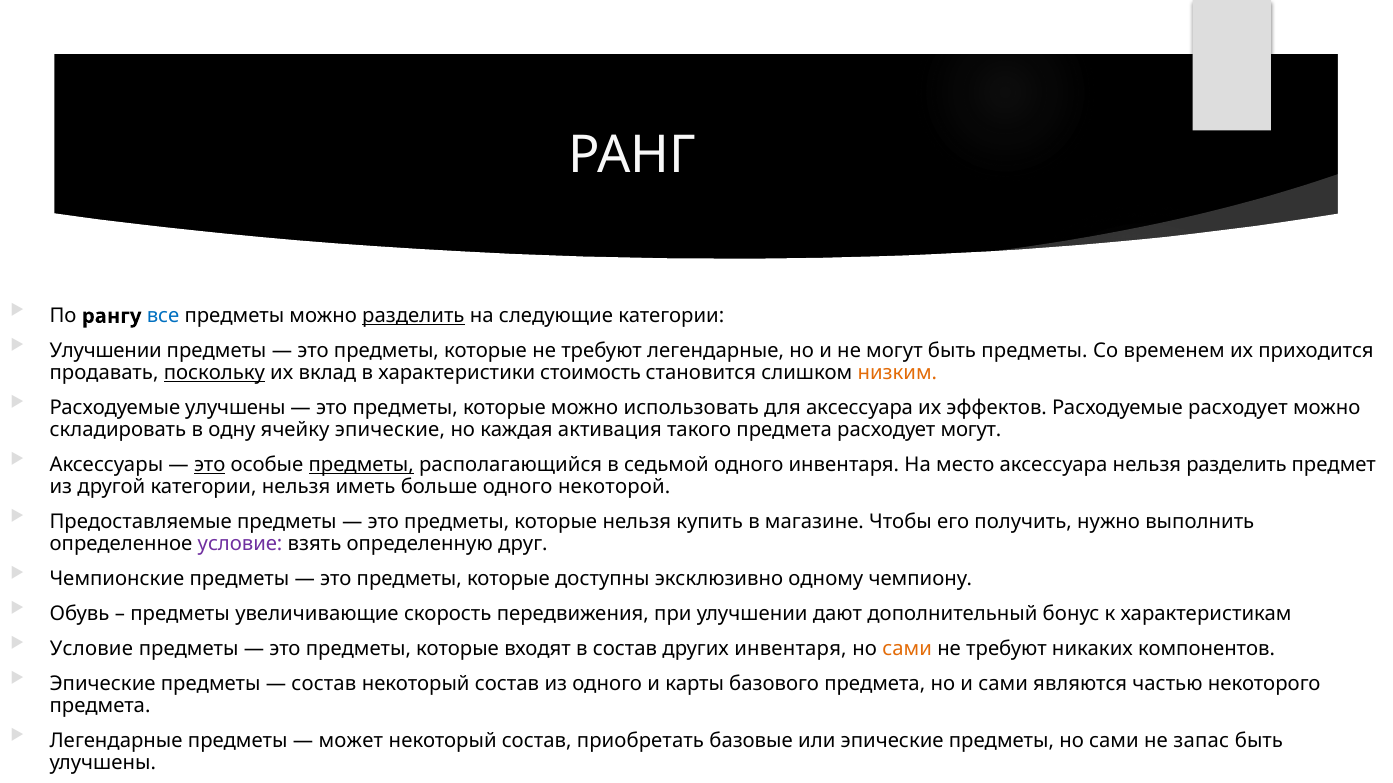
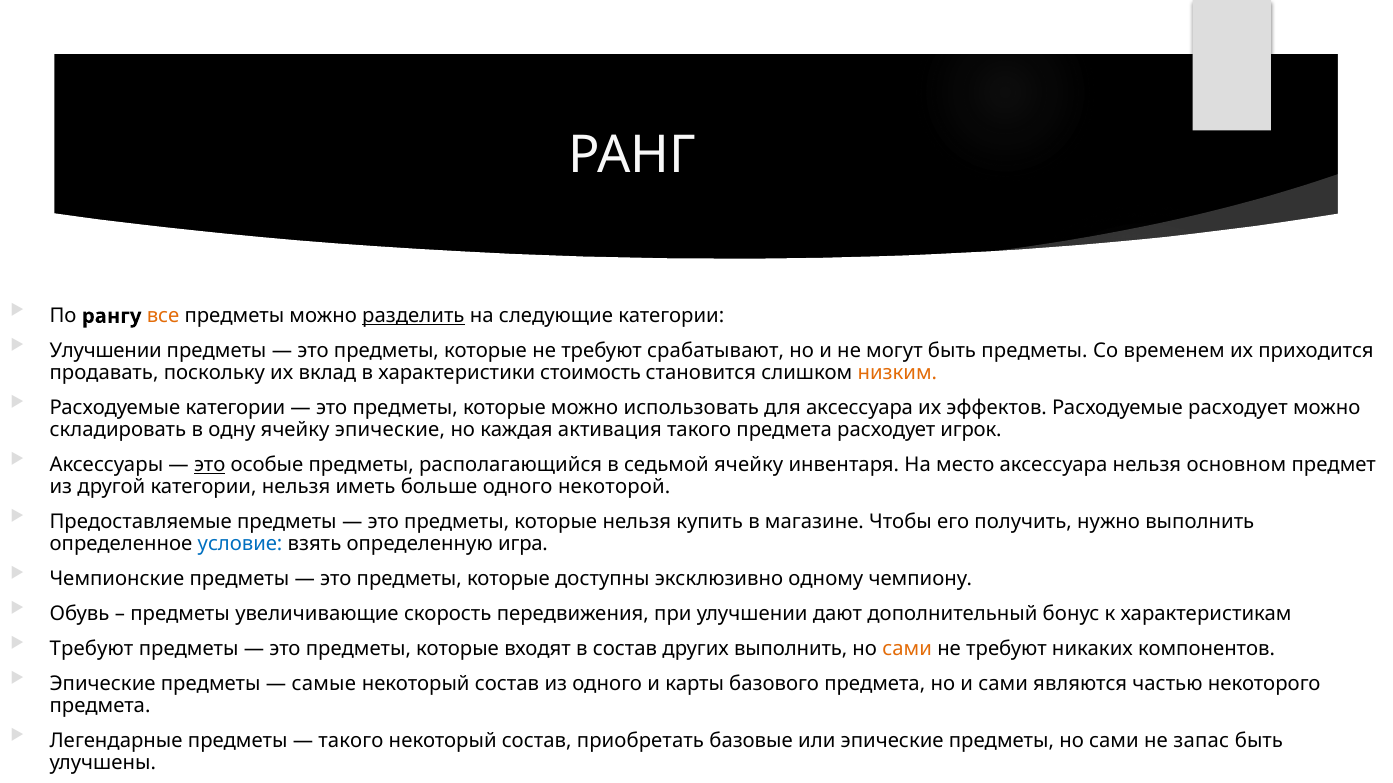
все colour: blue -> orange (163, 316)
требуют легендарные: легендарные -> срабатывают (716, 351)
поскольку underline: present -> none (214, 373)
Расходуемые улучшены: улучшены -> категории (235, 408)
расходует могут: могут -> игрок (971, 430)
предметы underline: present -> none (361, 465)
седьмой одного: одного -> ячейку (749, 465)
нельзя разделить: разделить -> основном (1236, 465)
условие colour: purple -> blue (240, 544)
друг: друг -> игра (523, 544)
Условие: Условие -> Требуют (92, 649)
других инвентаря: инвентаря -> выполнить (791, 649)
состав: состав -> самые (324, 684)
может: может -> такого (351, 741)
